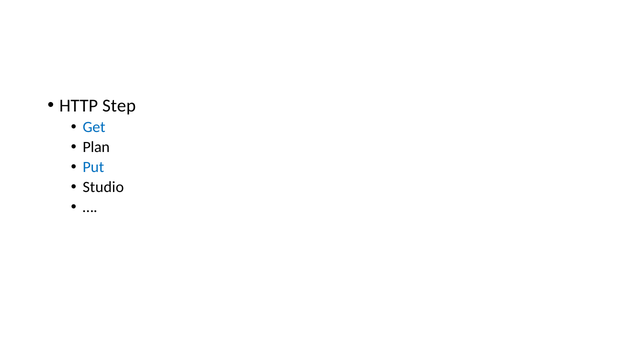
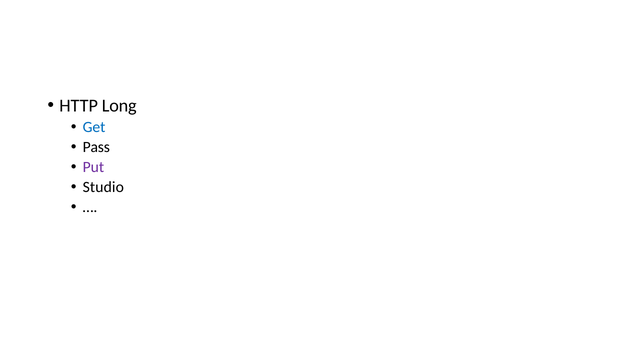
Step: Step -> Long (119, 106)
Plan: Plan -> Pass (96, 147)
Put colour: blue -> purple (93, 167)
